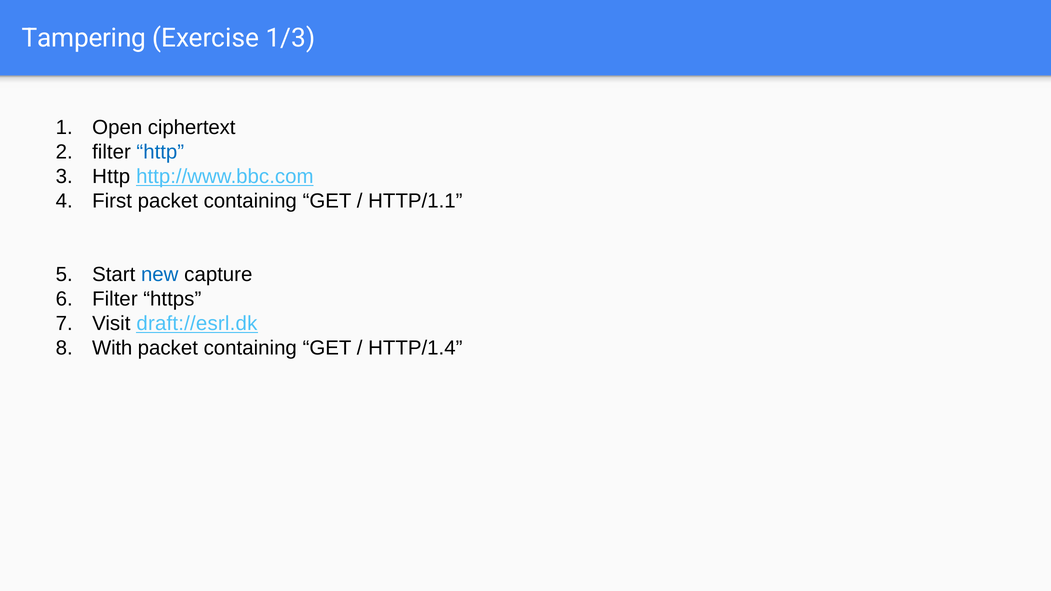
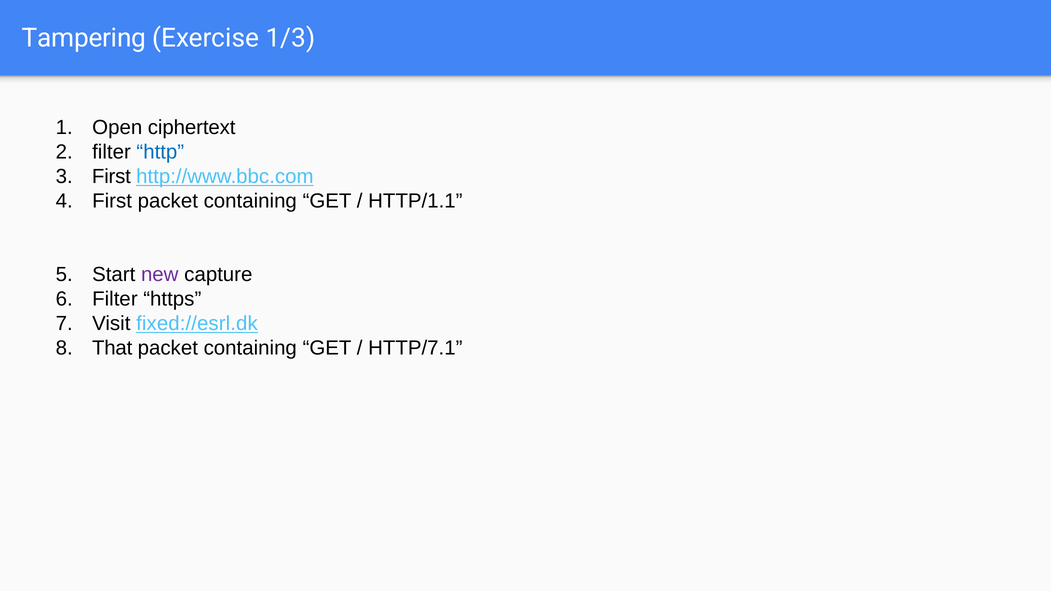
Http: Http -> First (111, 176)
new colour: blue -> purple (160, 275)
draft://esrl.dk: draft://esrl.dk -> fixed://esrl.dk (197, 324)
With: With -> That (112, 348)
HTTP/1.4: HTTP/1.4 -> HTTP/7.1 (415, 348)
